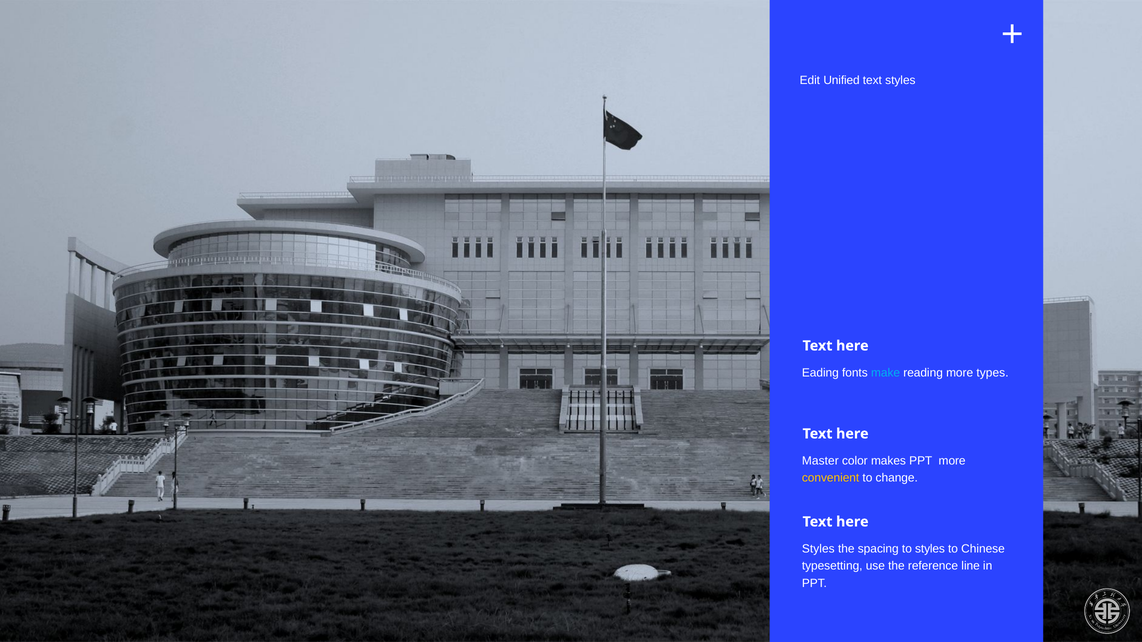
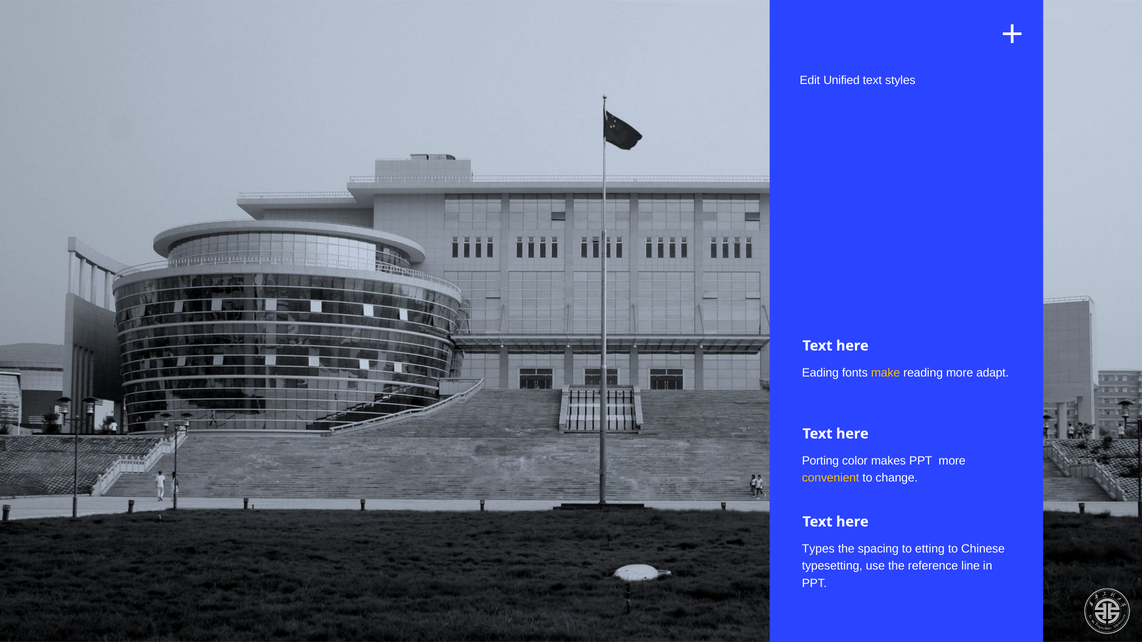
make colour: light blue -> yellow (886, 373)
types: types -> adapt (993, 373)
Master: Master -> Porting (820, 461)
Styles: Styles -> Types (818, 549)
to styles: styles -> etting (930, 549)
